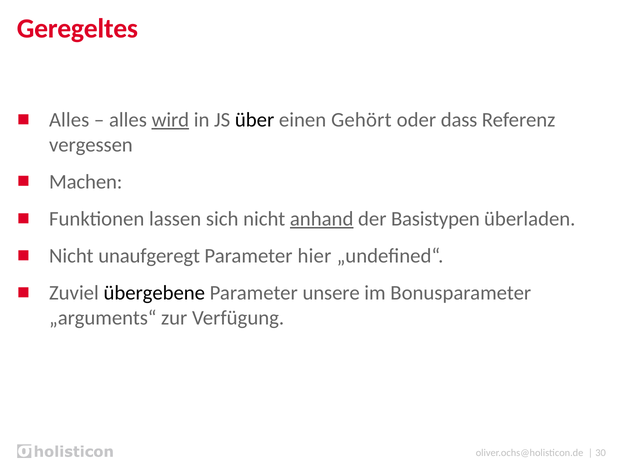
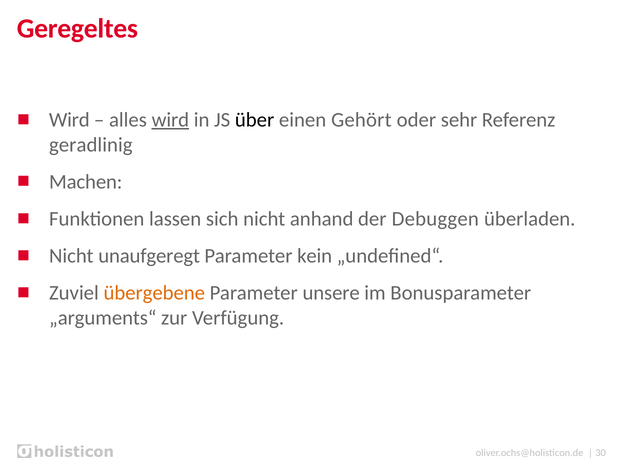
Alles: Alles -> Wird (69, 120)
dass: dass -> sehr (459, 120)
vergessen: vergessen -> geradlinig (91, 145)
anhand underline: present -> none (322, 219)
Basistypen: Basistypen -> Debuggen (435, 219)
hier: hier -> kein (315, 256)
übergebene colour: black -> orange (154, 293)
